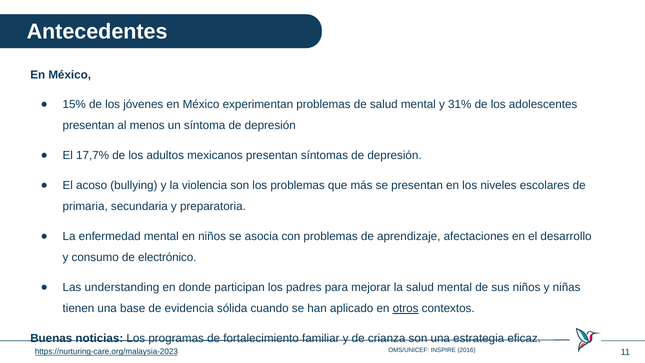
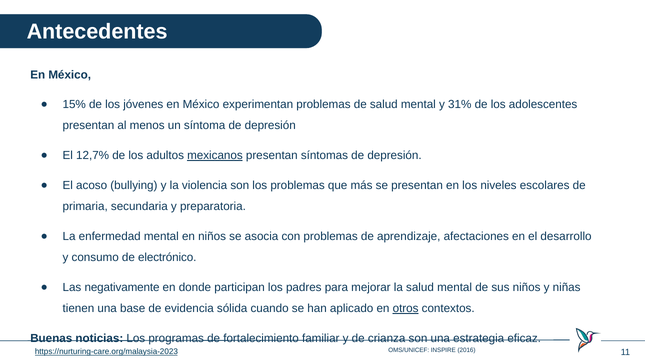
17,7%: 17,7% -> 12,7% (93, 155)
mexicanos underline: none -> present (215, 155)
understanding: understanding -> negativamente (122, 287)
